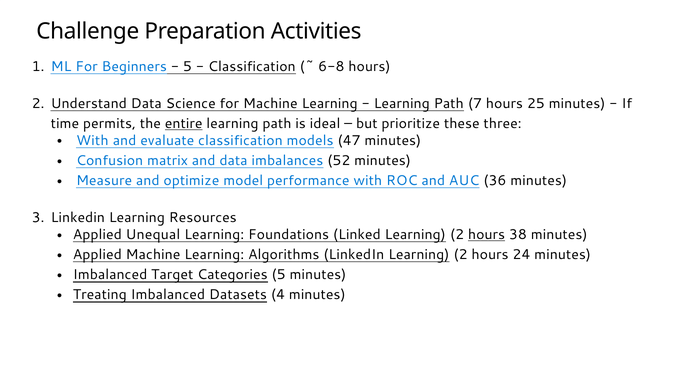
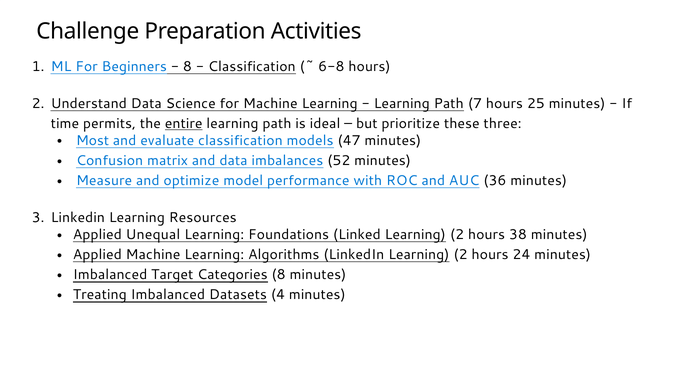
5: 5 -> 8 (187, 66)
With: With -> Most (93, 140)
hours underline: present -> none (487, 234)
Categories 5: 5 -> 8 (279, 274)
